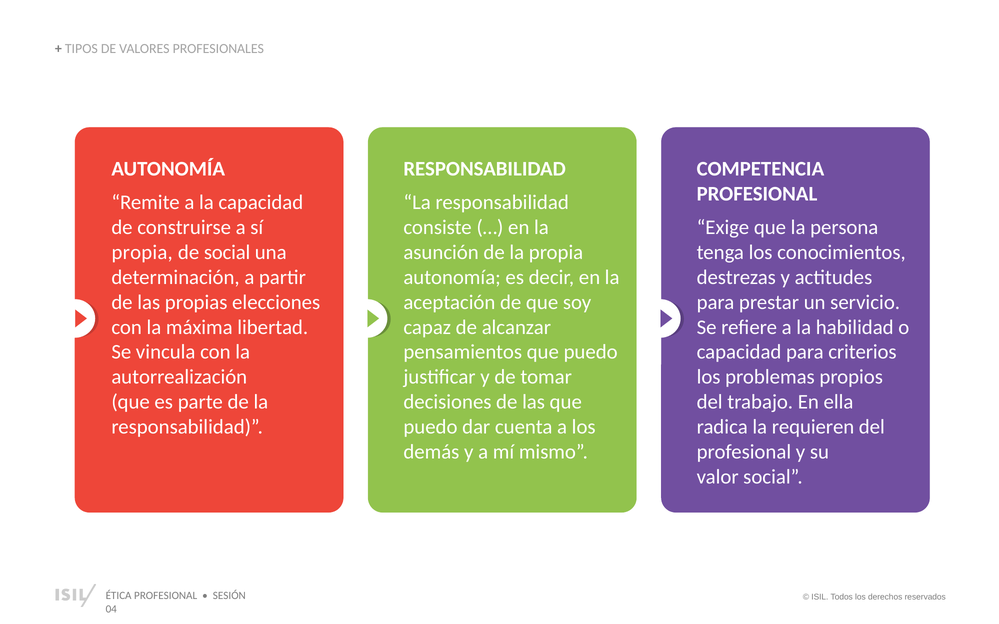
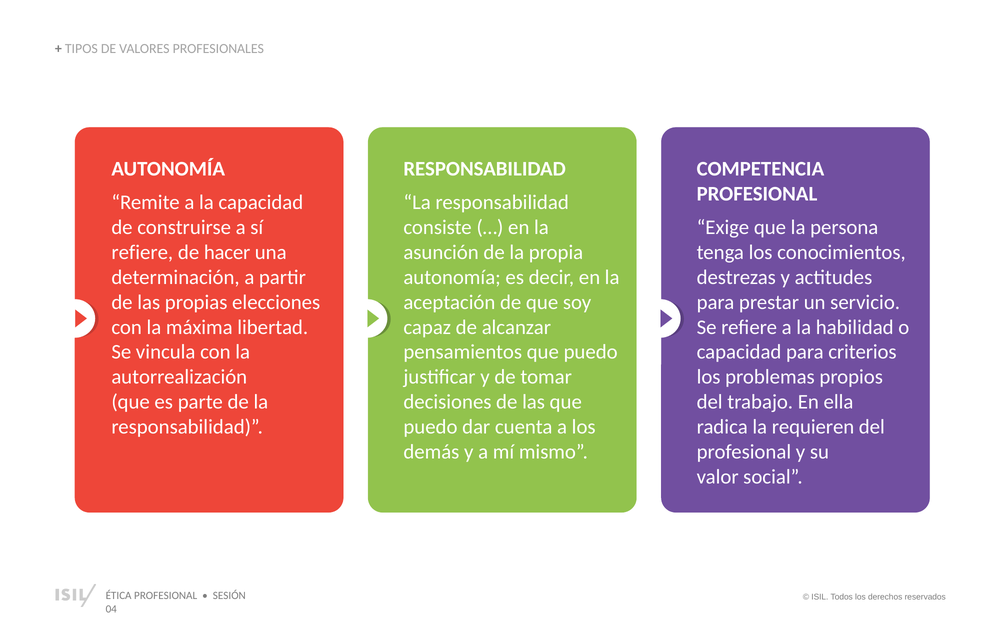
propia: propia -> refiere (142, 252)
de social: social -> hacer (227, 252)
